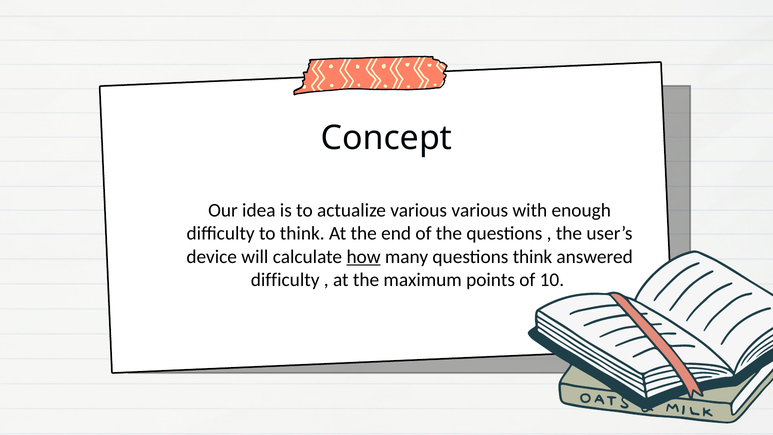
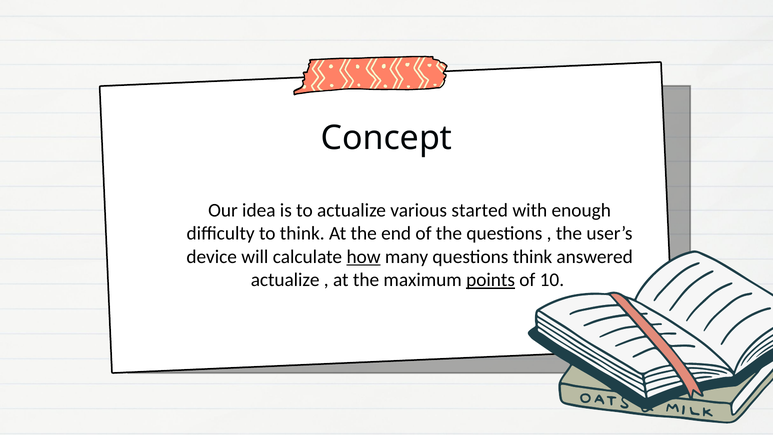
various various: various -> started (480, 210)
difficulty: difficulty -> actualize (285, 280)
points underline: none -> present (491, 280)
